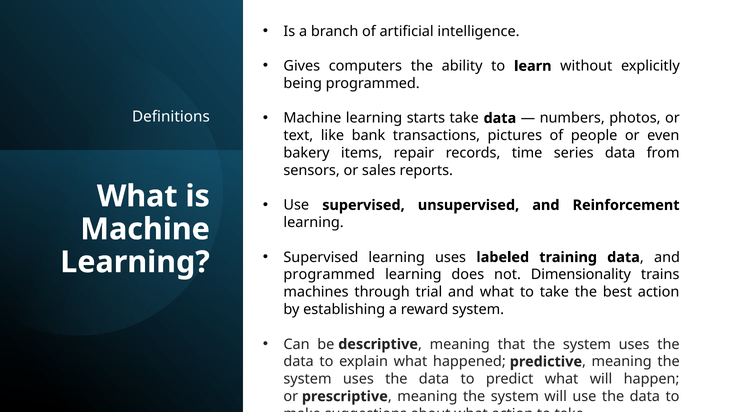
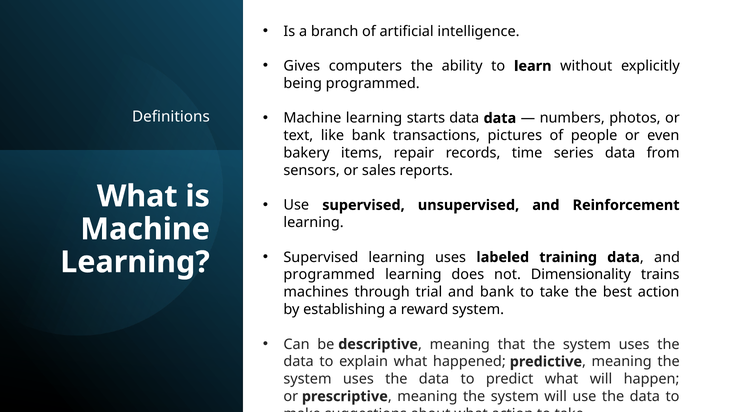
starts take: take -> data (464, 118)
and what: what -> bank (497, 292)
